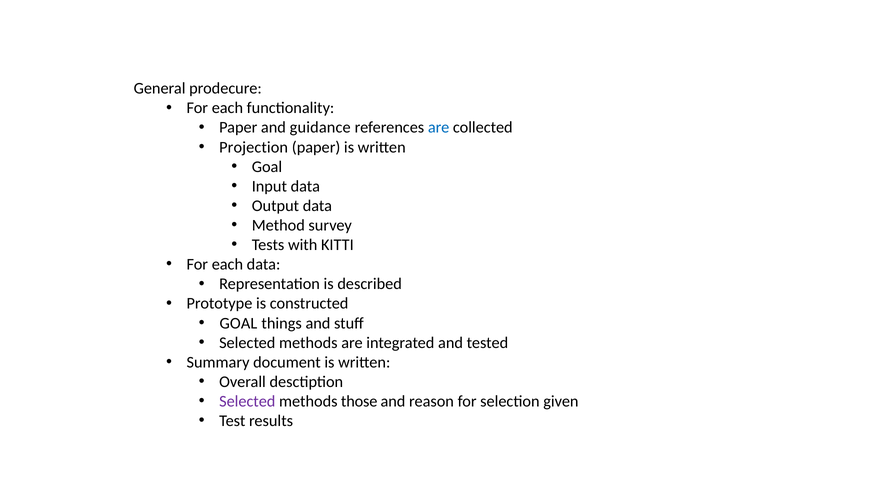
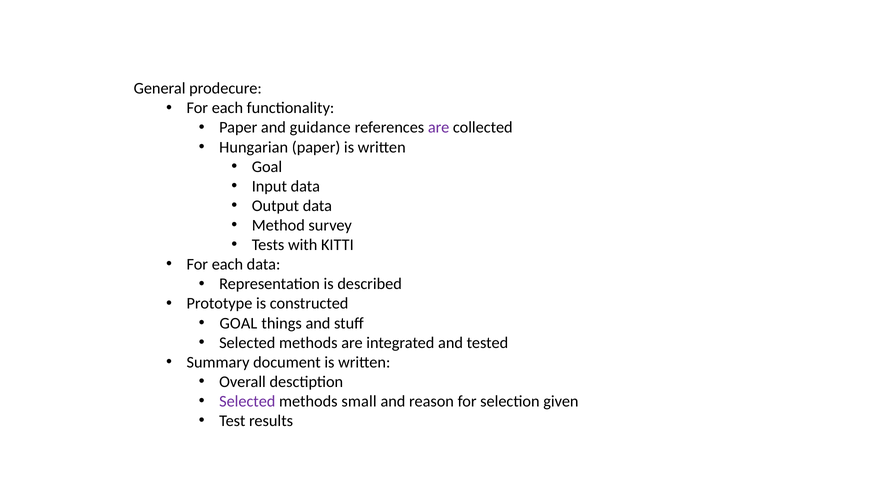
are colour: blue -> purple (439, 128)
Projection: Projection -> Hungarian (254, 147)
those: those -> small (359, 401)
